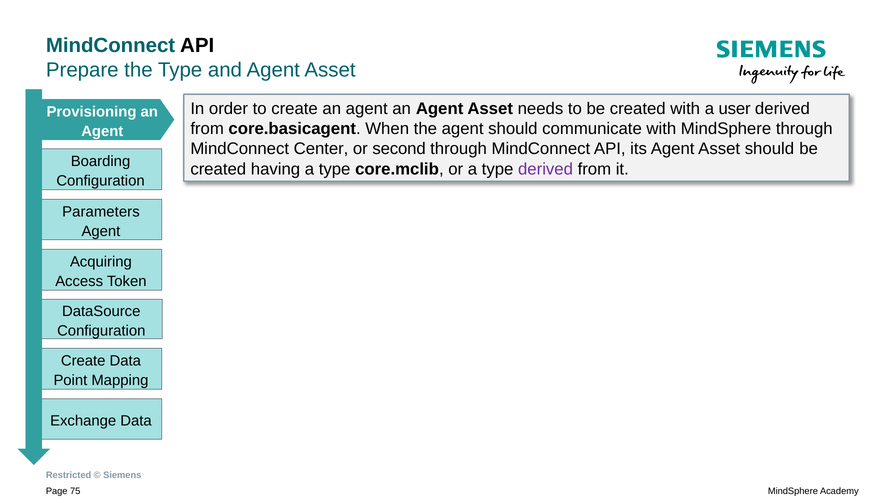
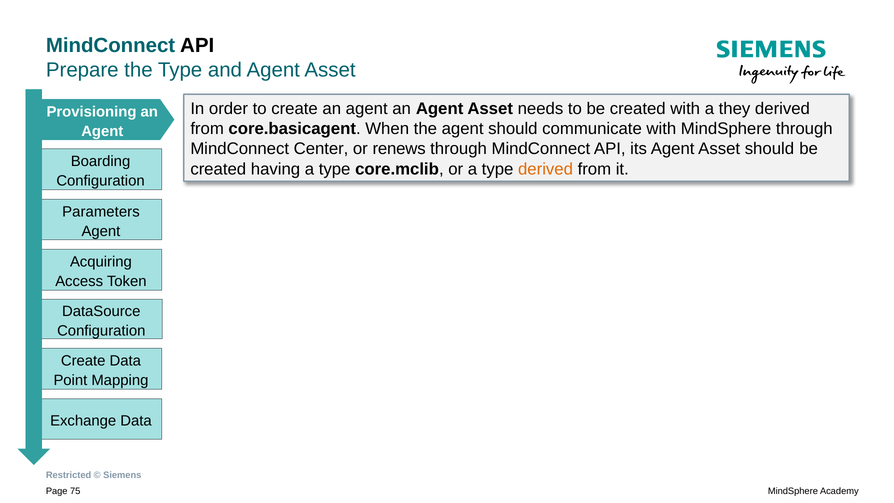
user: user -> they (735, 109)
second: second -> renews (399, 149)
derived colour: purple -> orange (546, 169)
